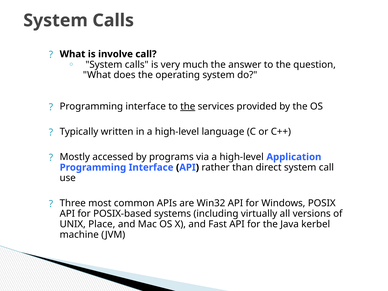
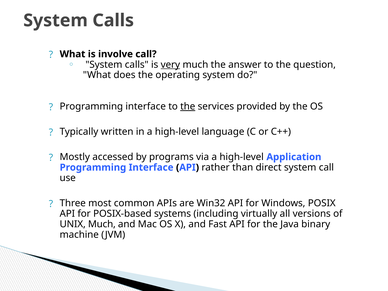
very underline: none -> present (170, 65)
UNIX Place: Place -> Much (102, 224)
kerbel: kerbel -> binary (316, 224)
